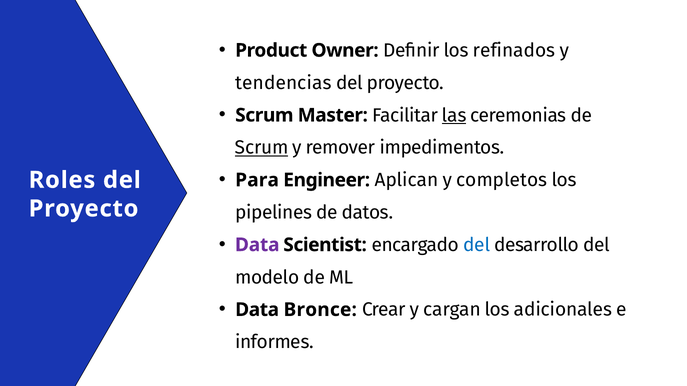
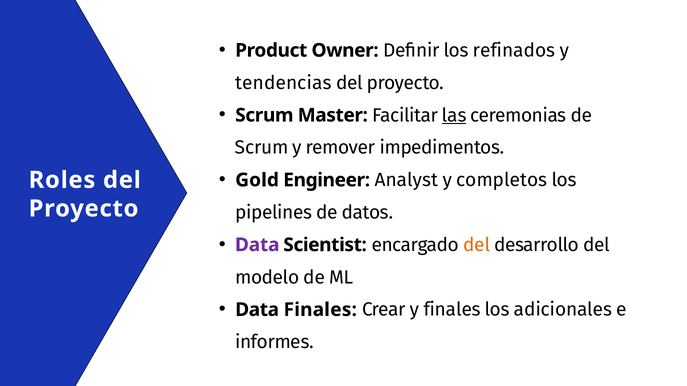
Scrum underline: present -> none (262, 148)
Para: Para -> Gold (257, 180)
Aplican: Aplican -> Analyst (406, 180)
del colour: blue -> orange (477, 245)
Data Bronce: Bronce -> Finales (320, 310)
y cargan: cargan -> finales (452, 310)
